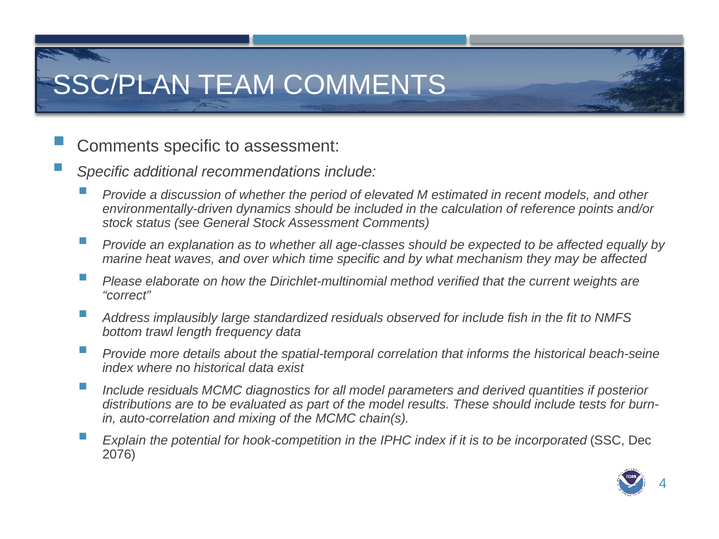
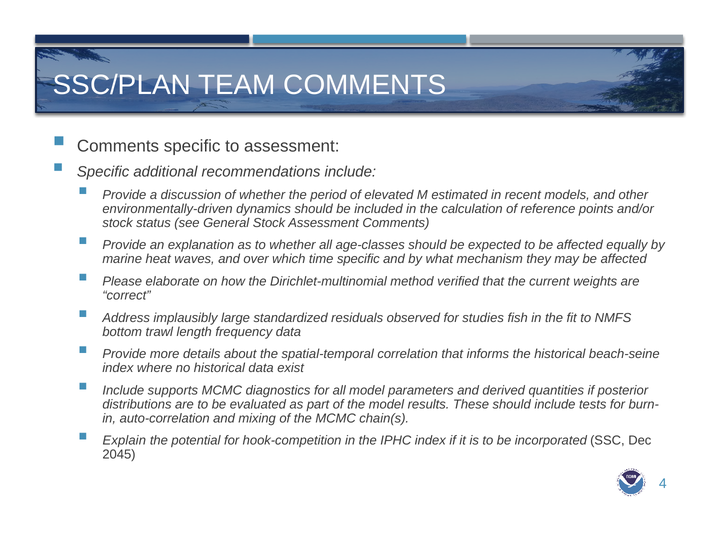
for include: include -> studies (483, 318)
Include residuals: residuals -> supports (173, 391)
2076: 2076 -> 2045 (119, 455)
